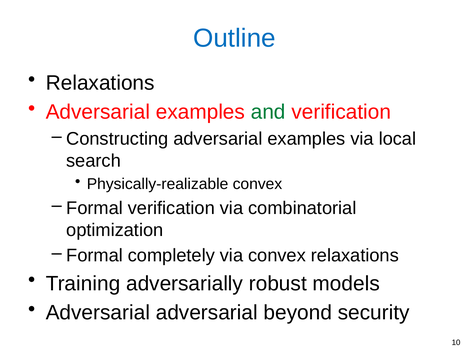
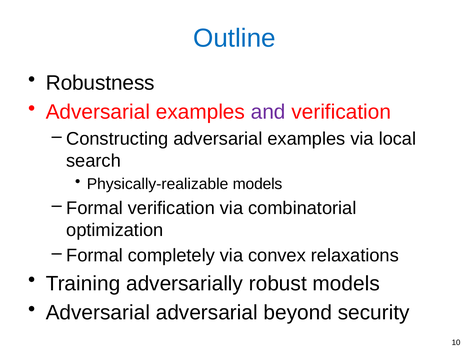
Relaxations: Relaxations -> Robustness (100, 83)
and colour: green -> purple (268, 112)
Physically-realizable convex: convex -> models (257, 184)
